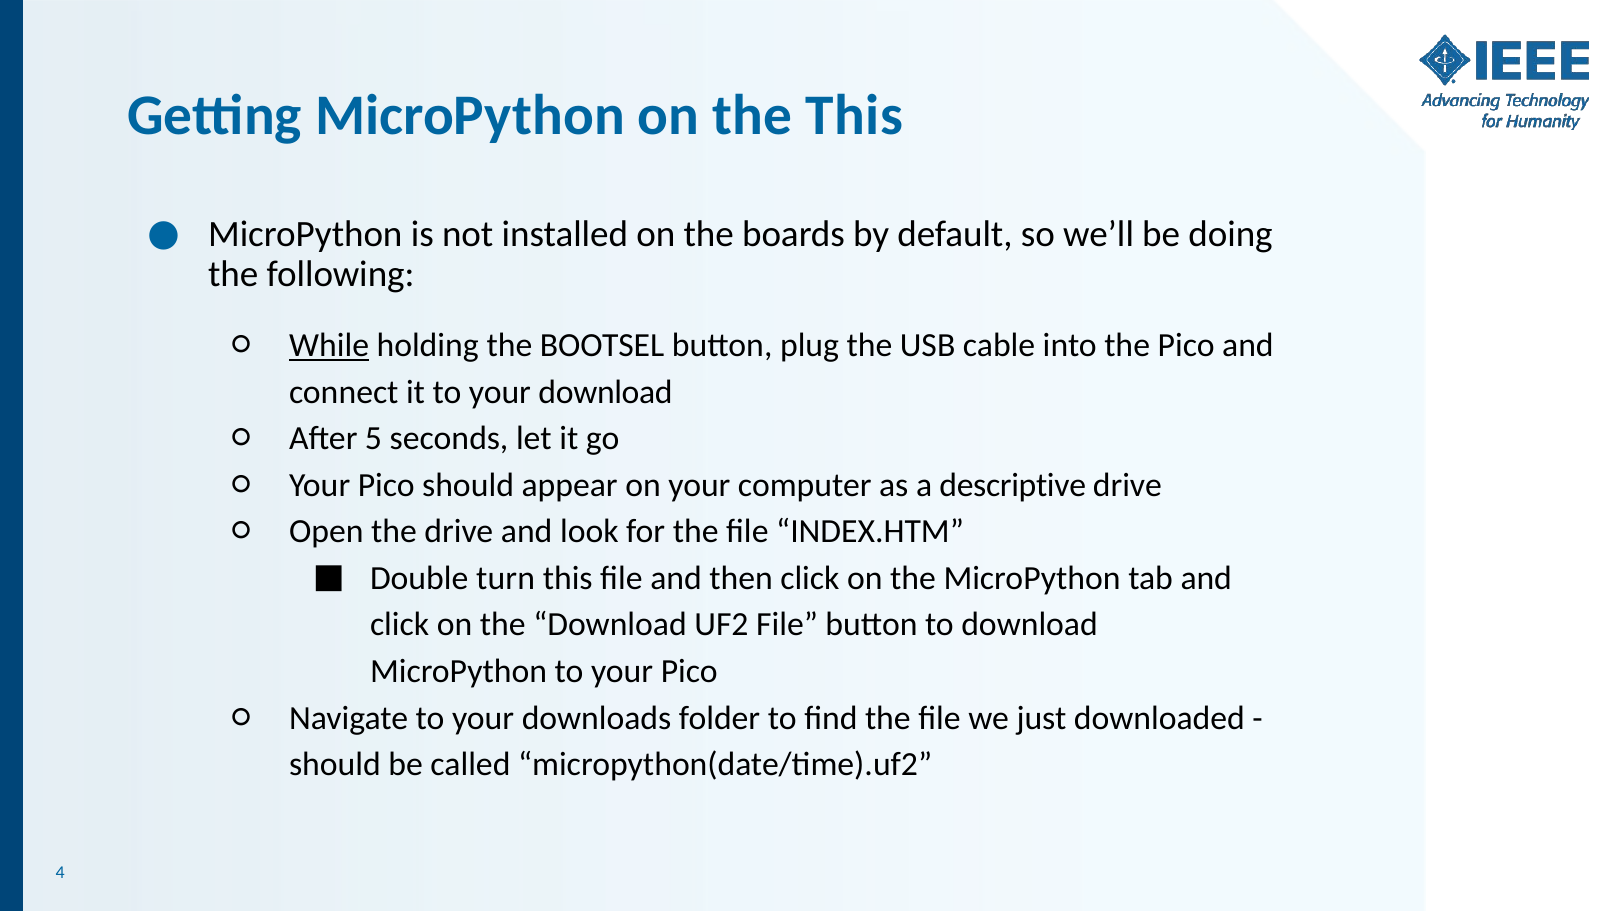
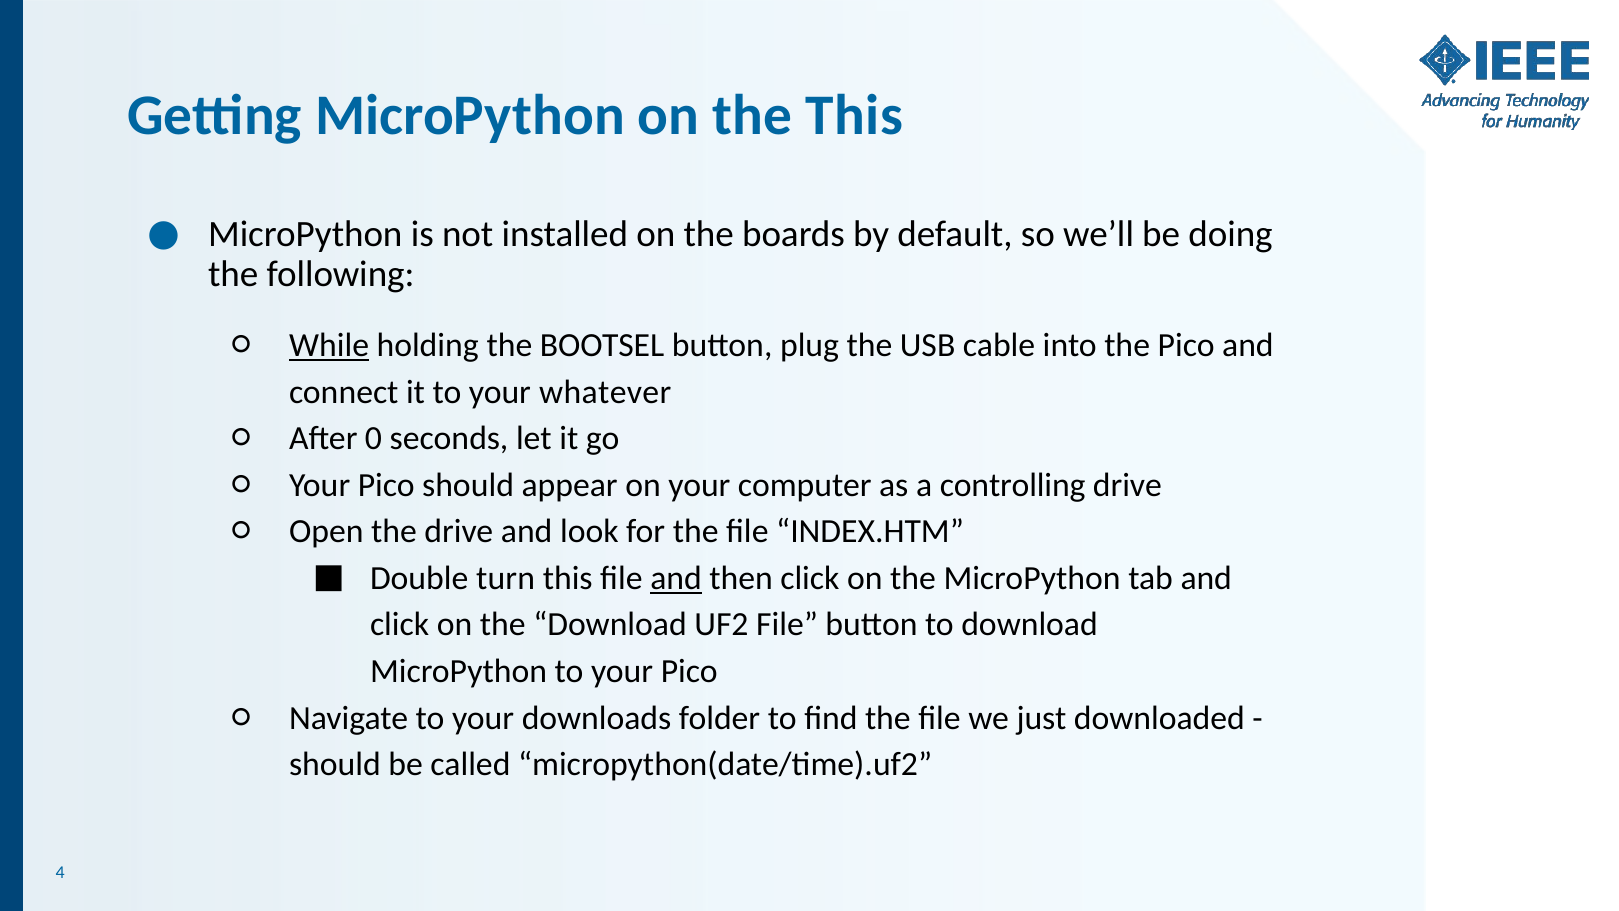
your download: download -> whatever (605, 392)
5: 5 -> 0 (374, 438)
descriptive: descriptive -> controlling (1013, 485)
and underline: none -> present (676, 578)
